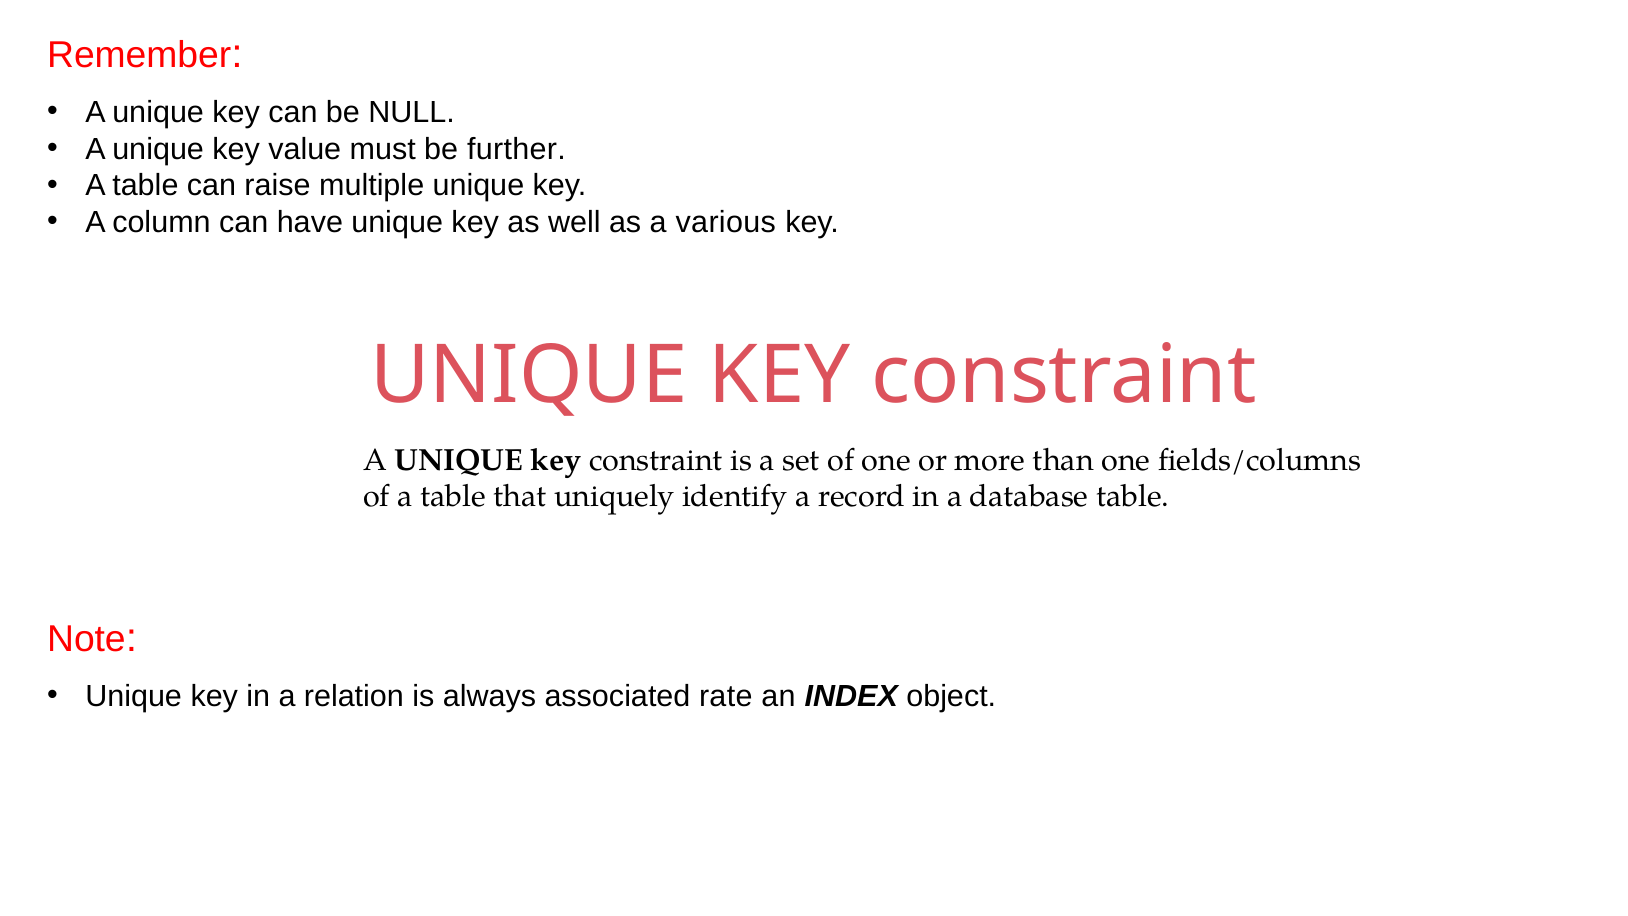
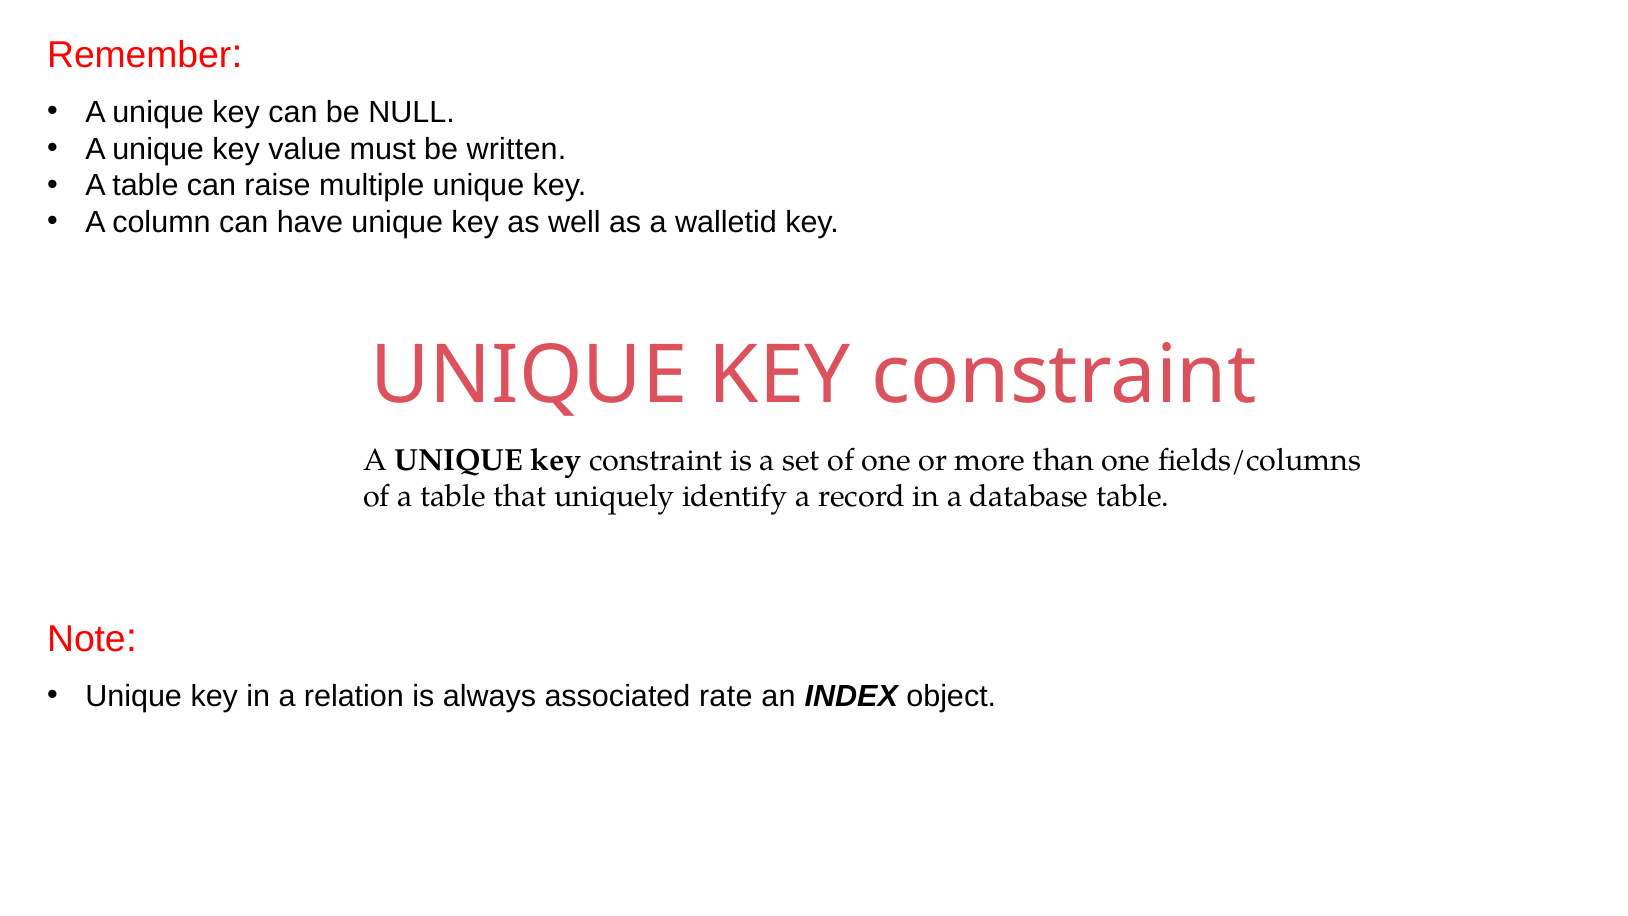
further: further -> written (516, 149)
various: various -> walletid (726, 222)
